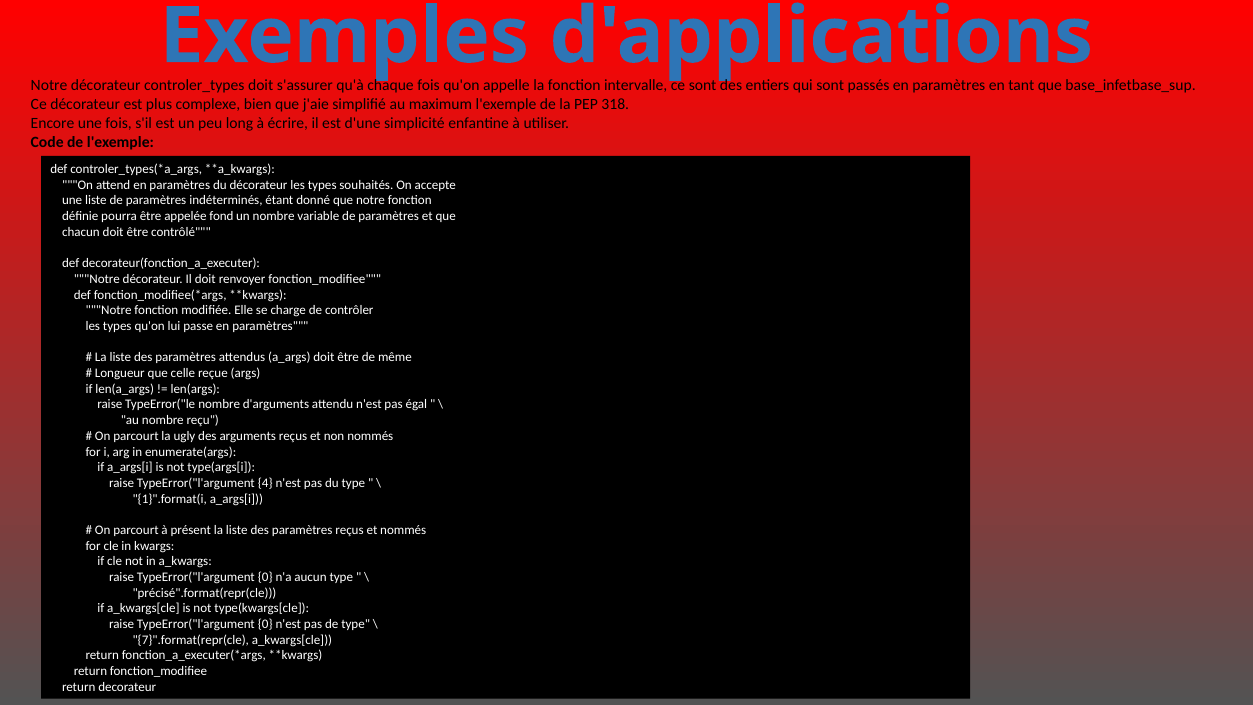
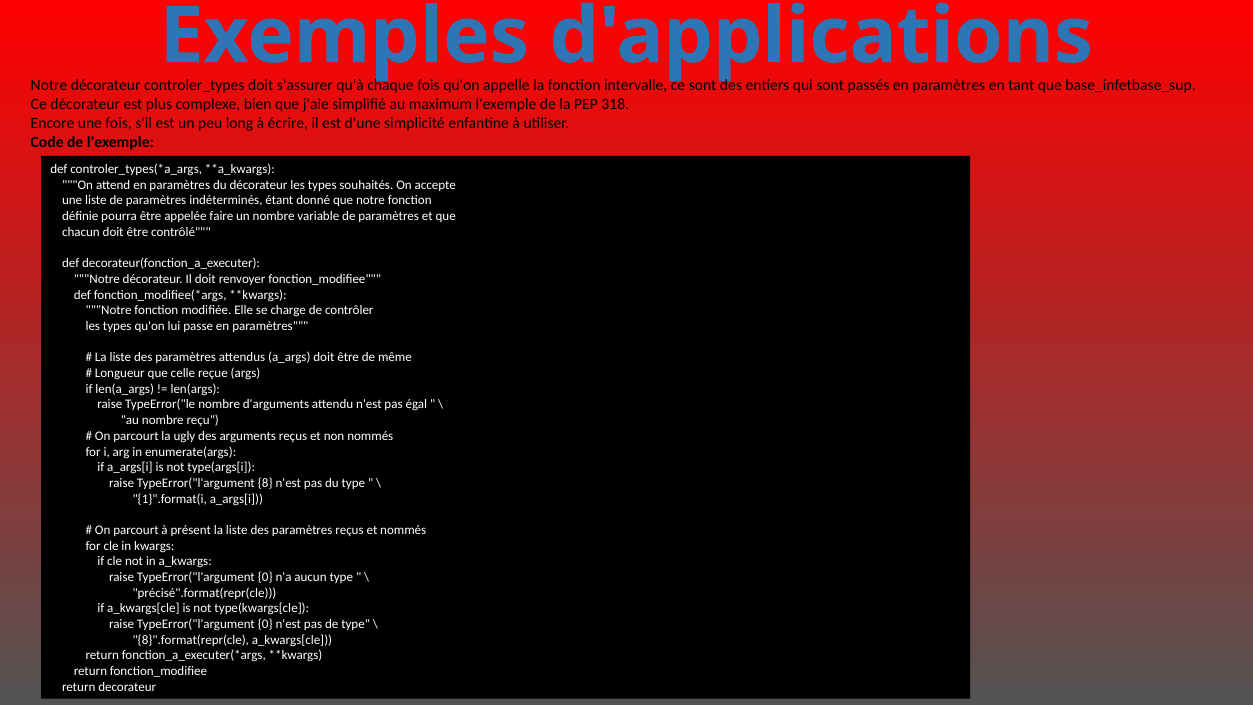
fond: fond -> faire (221, 216)
4: 4 -> 8 (265, 483)
7}".format(repr(cle: 7}".format(repr(cle -> 8}".format(repr(cle (191, 640)
